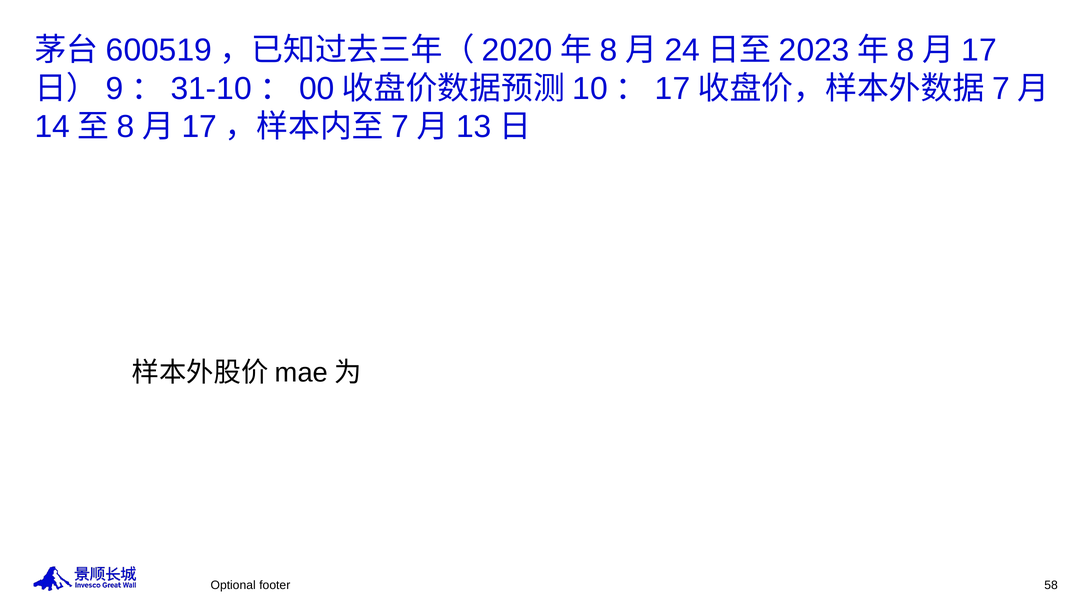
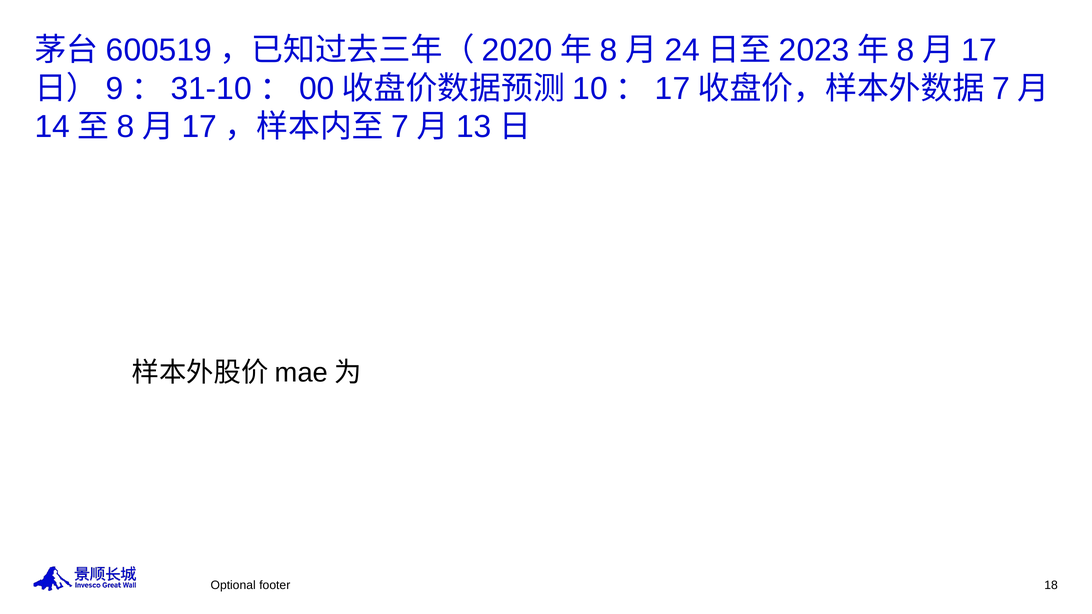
58: 58 -> 18 (1051, 586)
